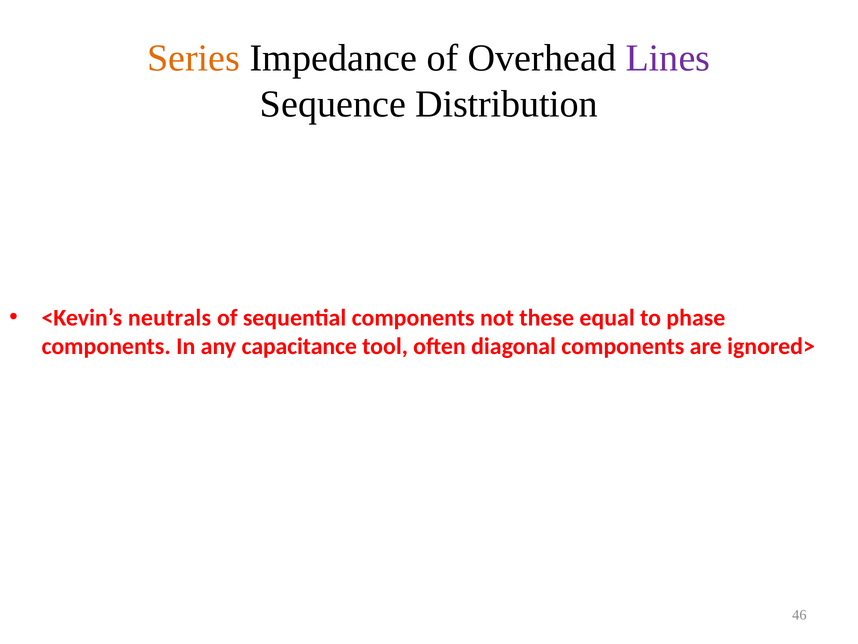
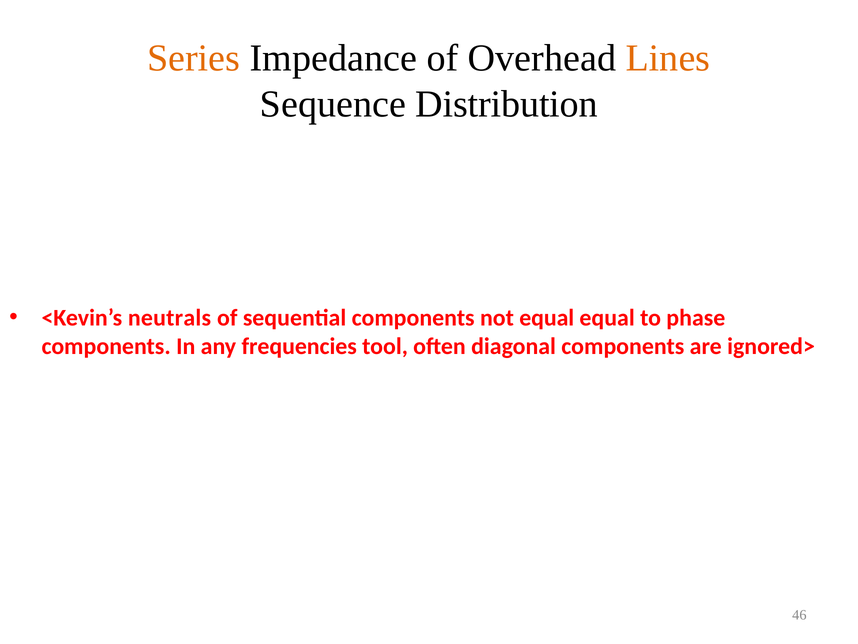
Lines colour: purple -> orange (668, 58)
not these: these -> equal (547, 318)
capacitance: capacitance -> frequencies (299, 346)
